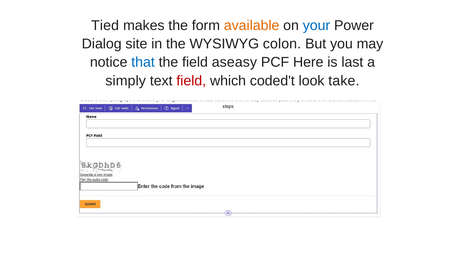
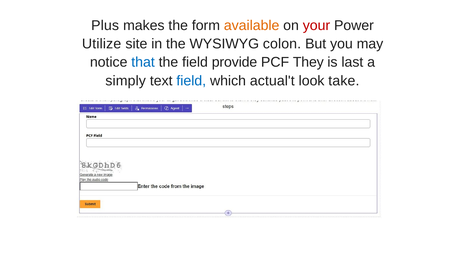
Tied: Tied -> Plus (105, 25)
your colour: blue -> red (316, 25)
Dialog: Dialog -> Utilize (102, 44)
aseasy: aseasy -> provide (235, 62)
Here: Here -> They (308, 62)
field colour: red -> blue (191, 81)
coded't: coded't -> actual't (272, 81)
